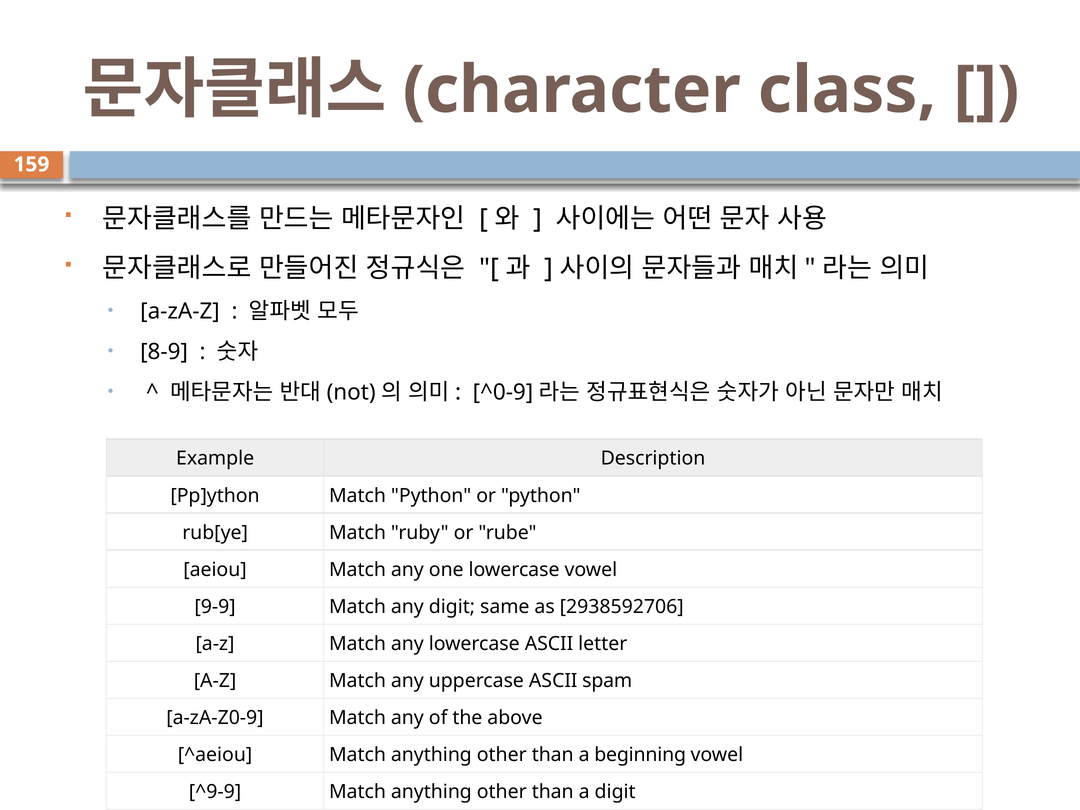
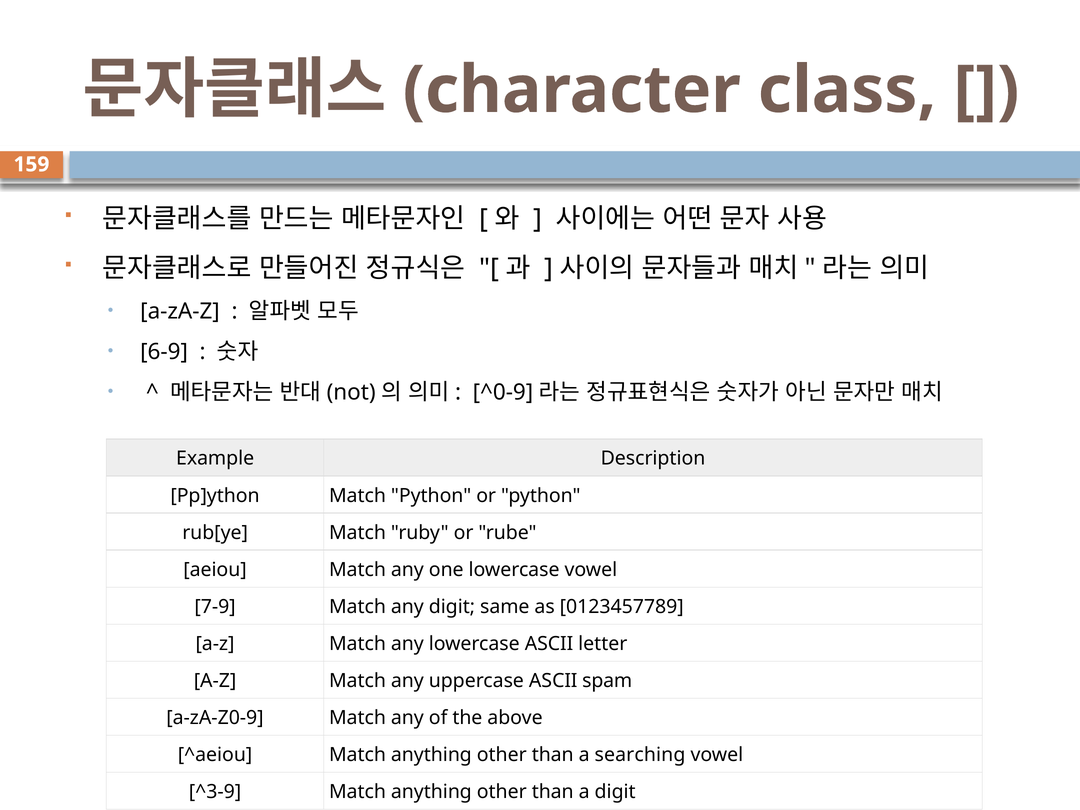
8-9: 8-9 -> 6-9 (164, 352)
9-9: 9-9 -> 7-9 (215, 607)
2938592706: 2938592706 -> 0123457789 (622, 607)
beginning: beginning -> searching (640, 755)
^9-9: ^9-9 -> ^3-9 (215, 792)
